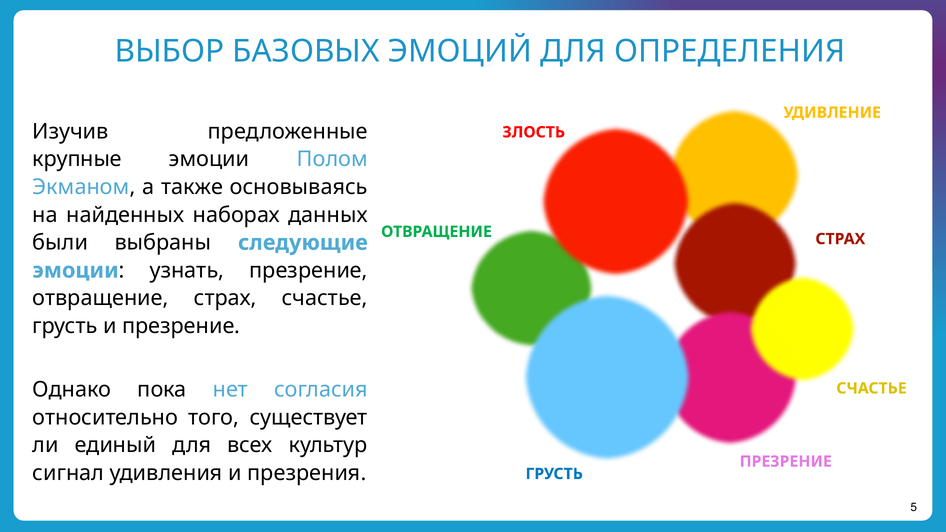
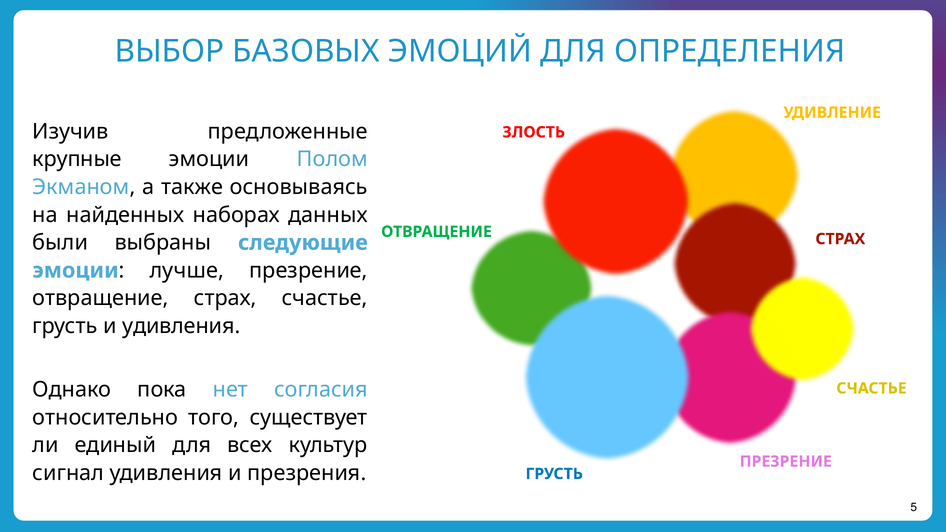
узнать: узнать -> лучше (187, 271)
и презрение: презрение -> удивления (181, 326)
